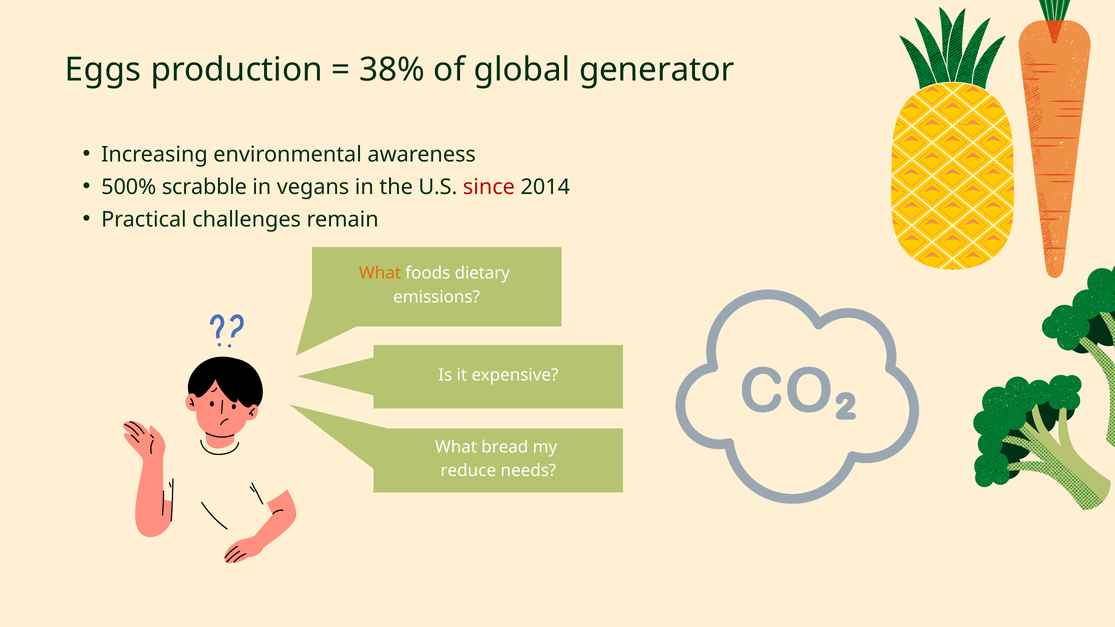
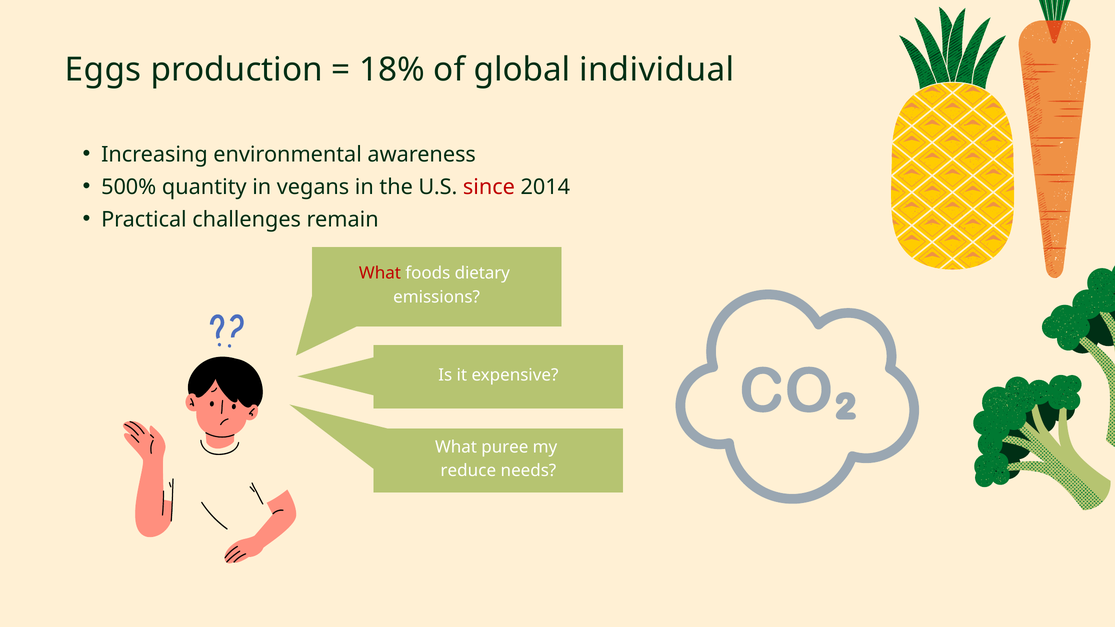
38%: 38% -> 18% (392, 70)
generator: generator -> individual (657, 70)
scrabble: scrabble -> quantity (204, 187)
What colour: orange -> red (380, 273)
bread: bread -> puree (505, 447)
